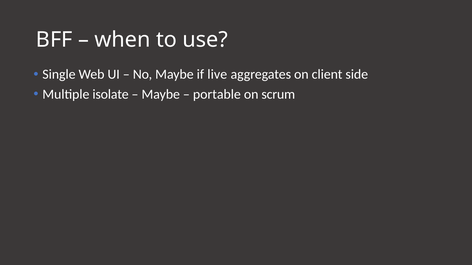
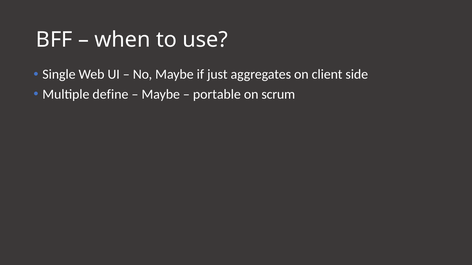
live: live -> just (217, 75)
isolate: isolate -> define (110, 94)
